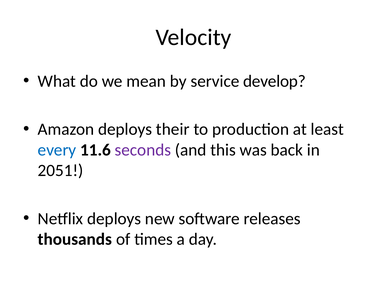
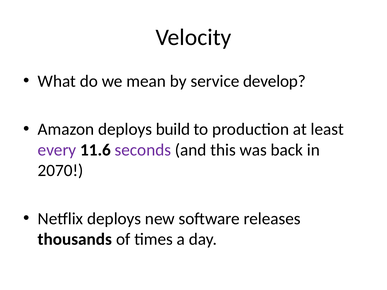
their: their -> build (173, 129)
every colour: blue -> purple (57, 150)
2051: 2051 -> 2070 (61, 171)
